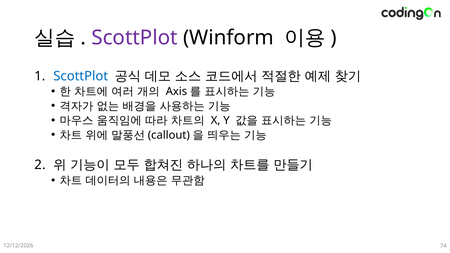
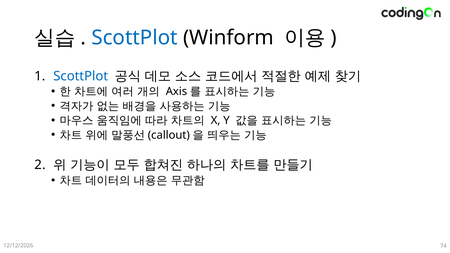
ScottPlot colour: purple -> blue (135, 38)
